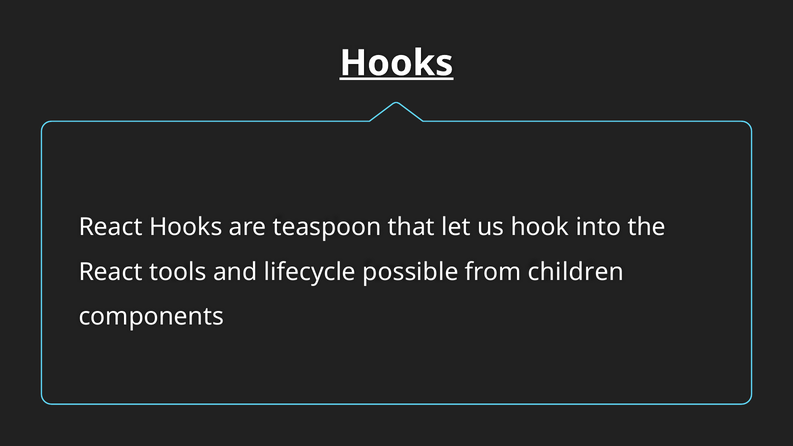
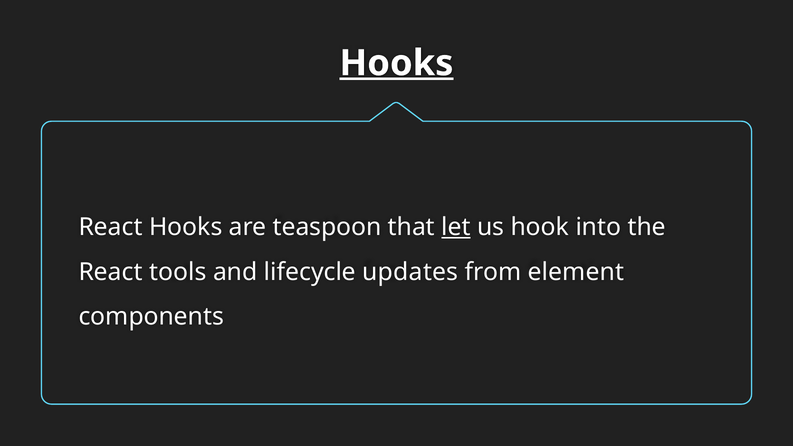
let underline: none -> present (456, 227)
possible: possible -> updates (410, 272)
children: children -> element (576, 272)
